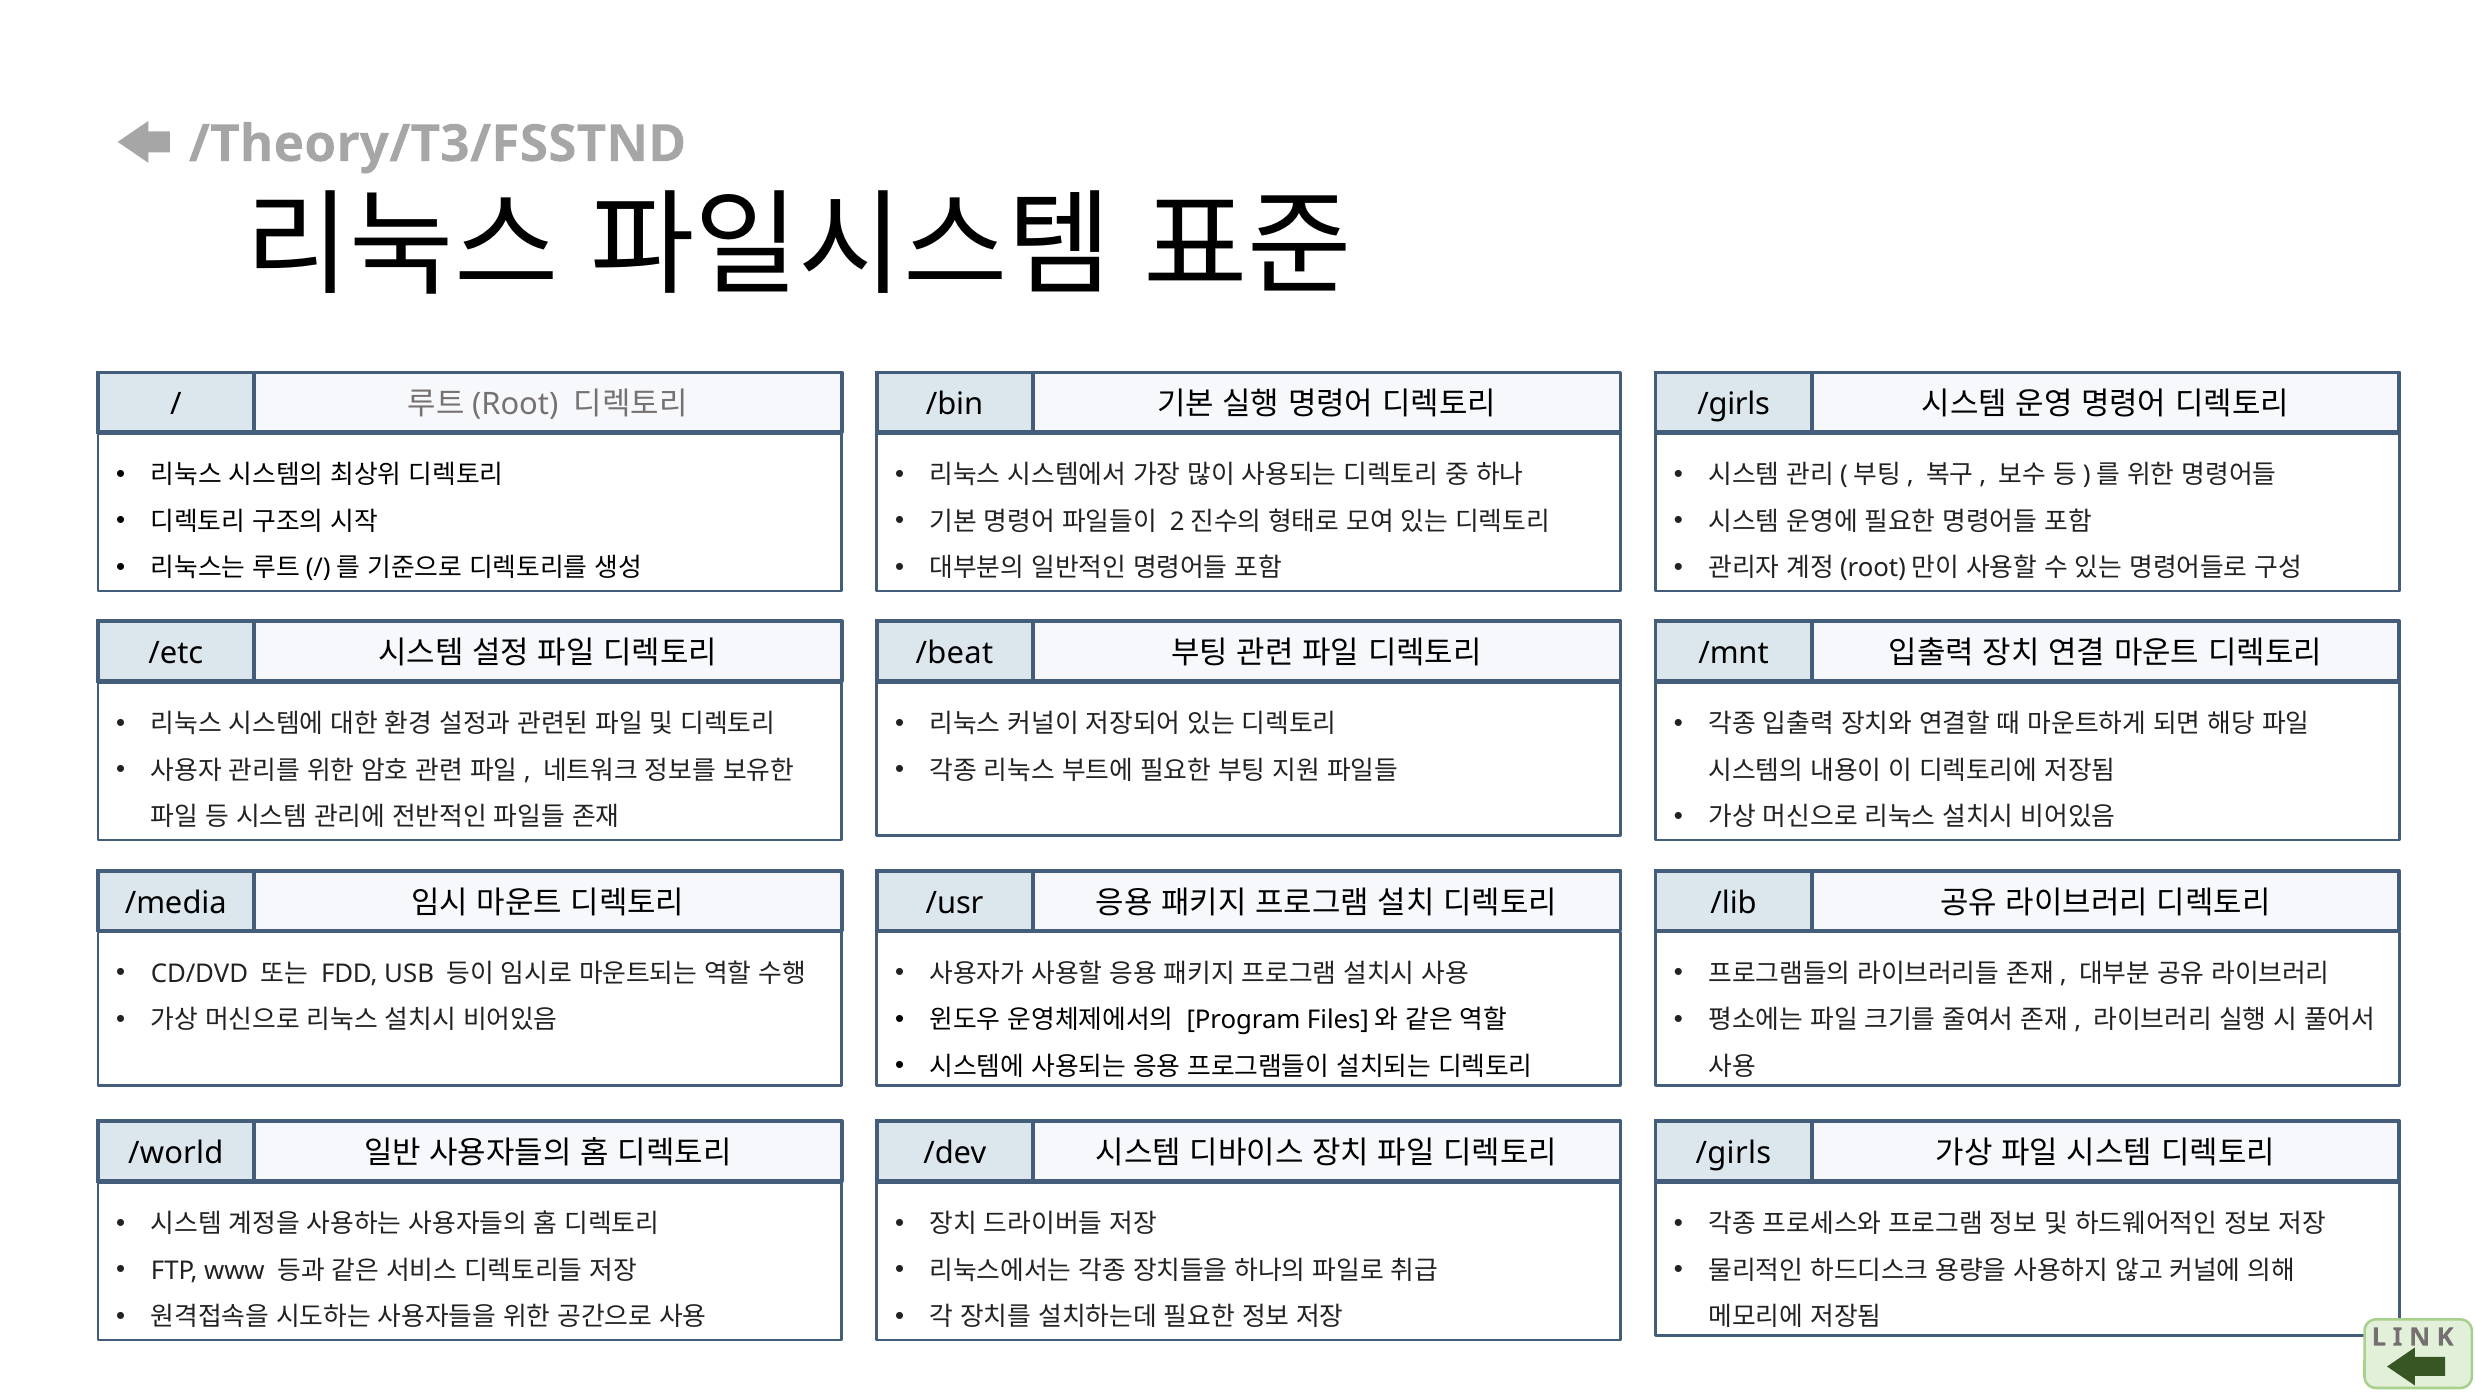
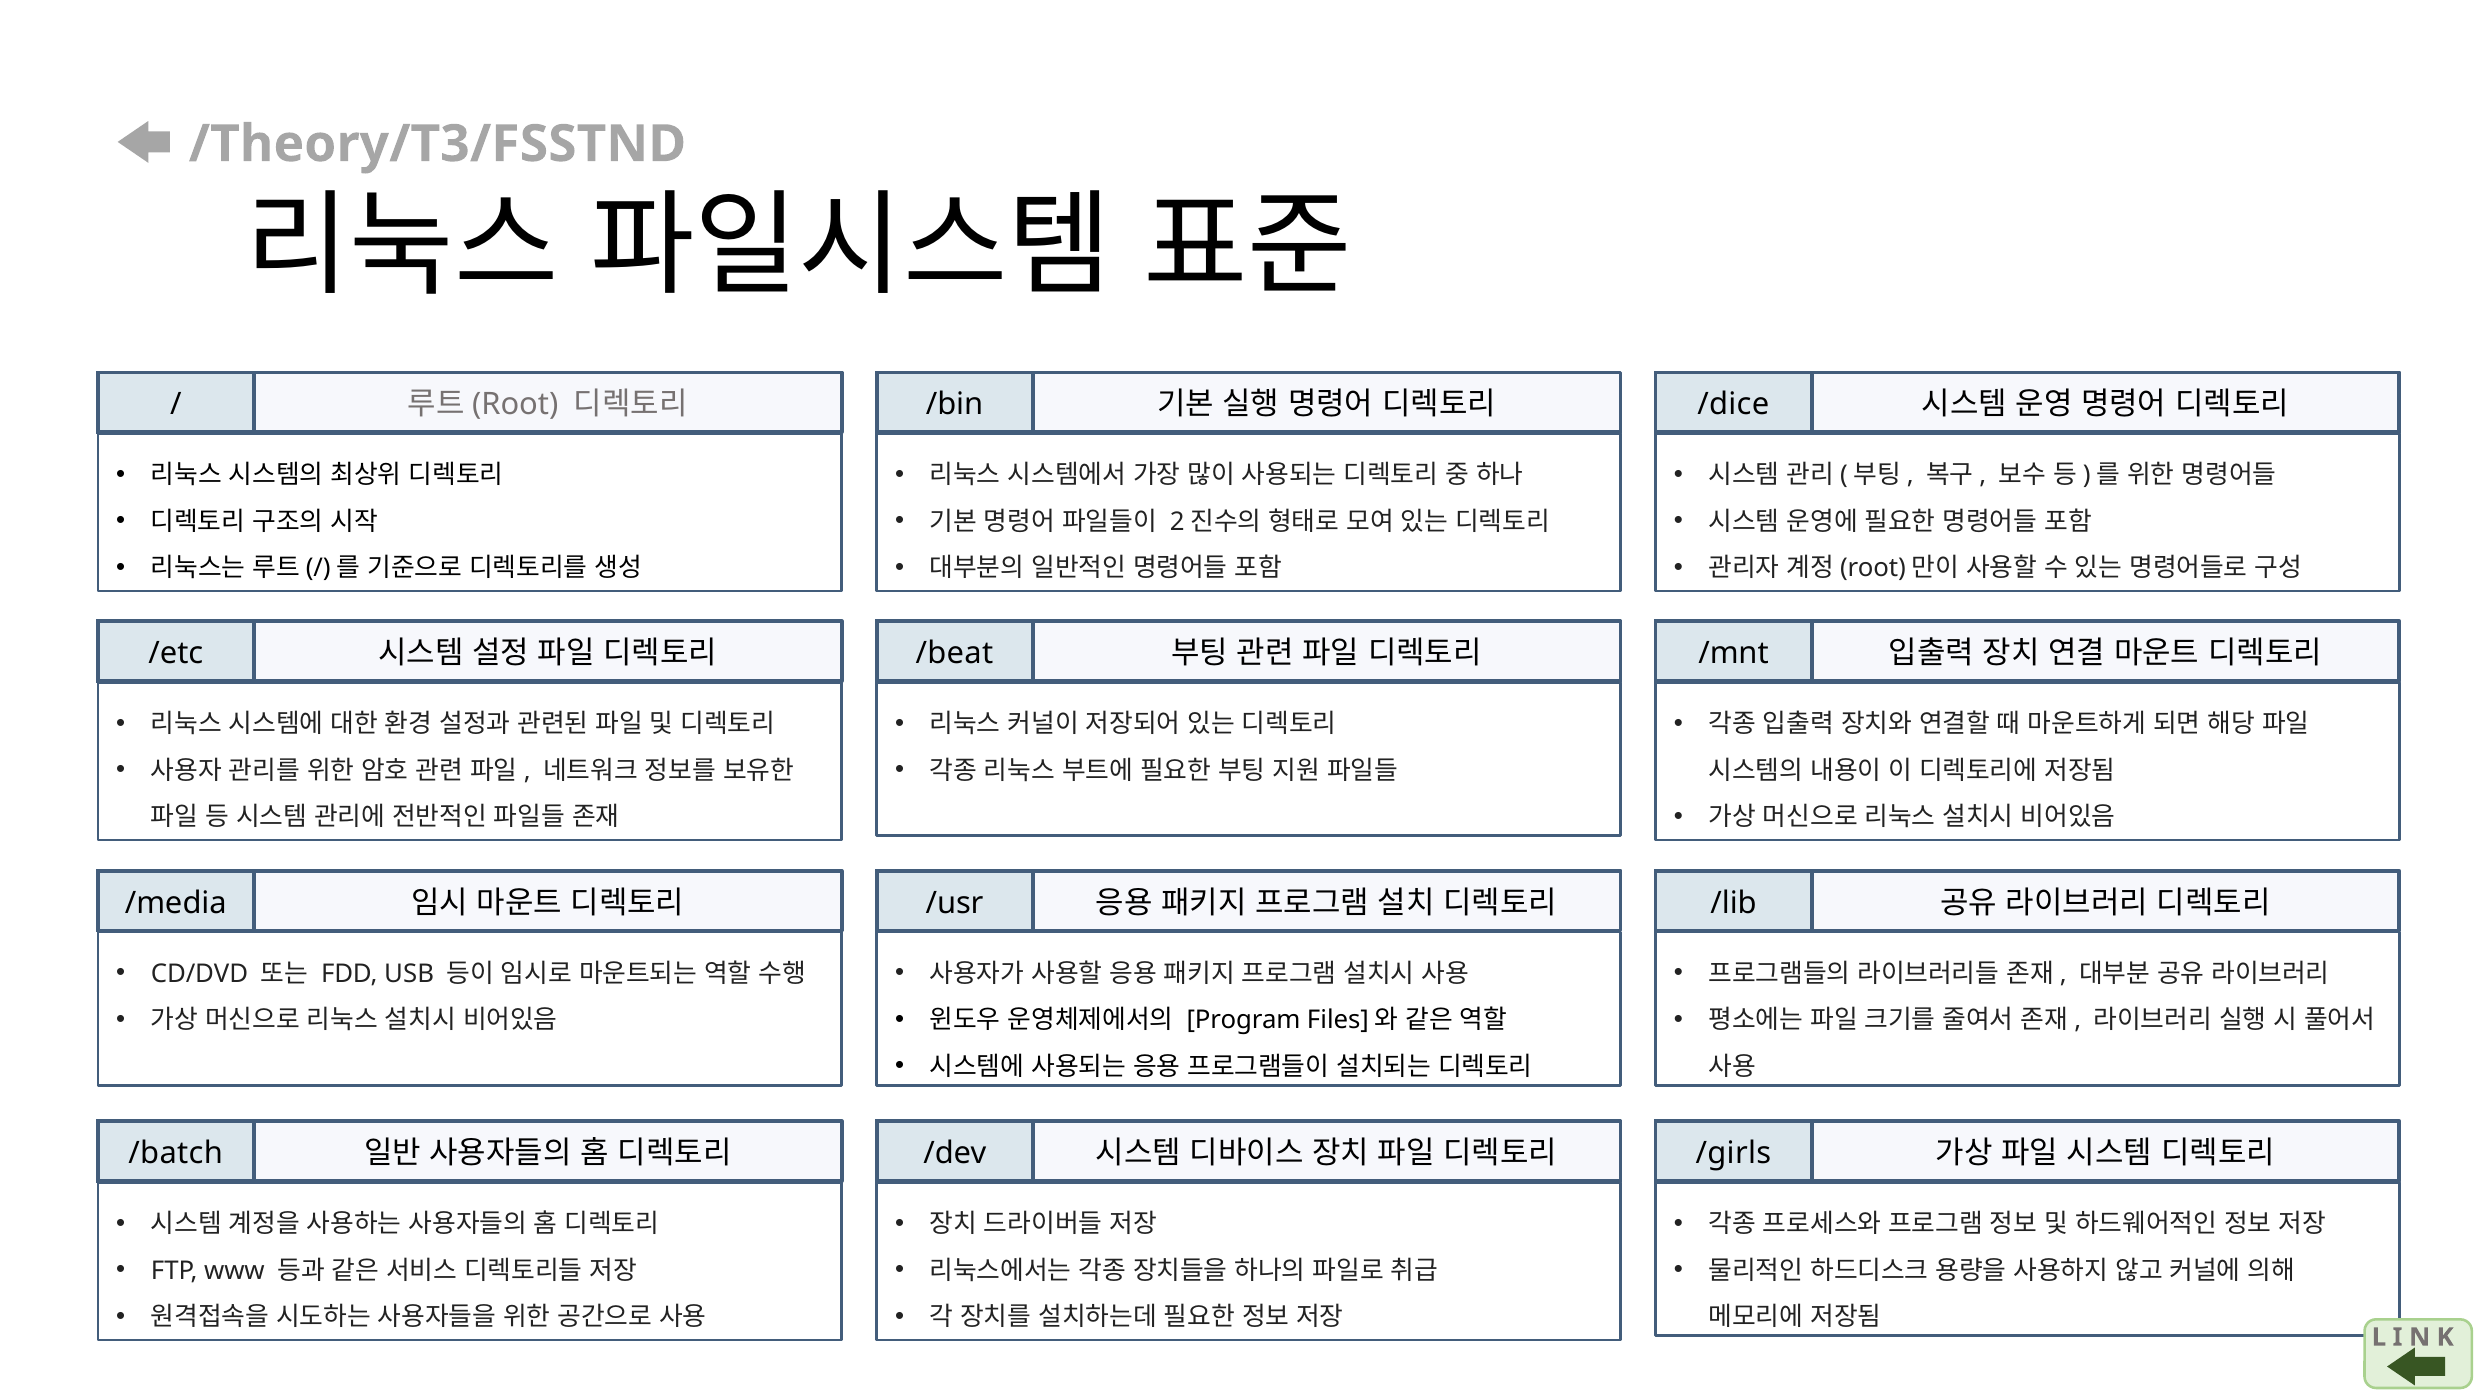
/girls: /girls -> /dice (1733, 405)
/world: /world -> /batch (176, 1154)
